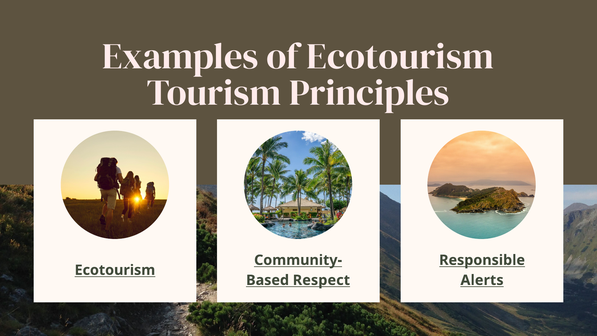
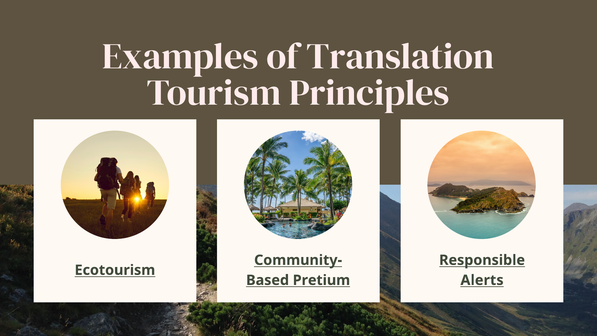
of Ecotourism: Ecotourism -> Translation (400, 56)
Respect: Respect -> Pretium (321, 280)
